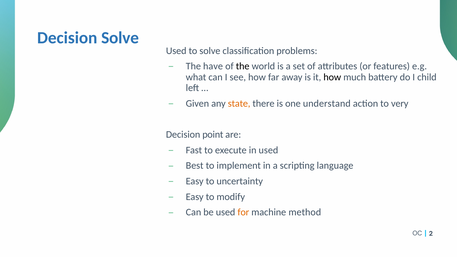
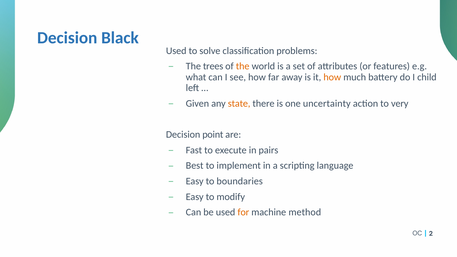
Decision Solve: Solve -> Black (120, 38)
have: have -> trees (213, 66)
the colour: black -> orange (243, 66)
how colour: black -> orange (332, 77)
understand: understand -> uncertainty (327, 104)
in used: used -> pairs (268, 150)
uncertainty: uncertainty -> boundaries (240, 181)
